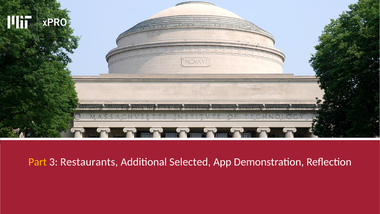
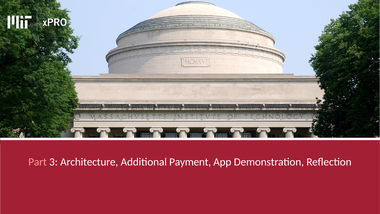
Part colour: yellow -> pink (38, 162)
Restaurants: Restaurants -> Architecture (89, 162)
Selected: Selected -> Payment (190, 162)
